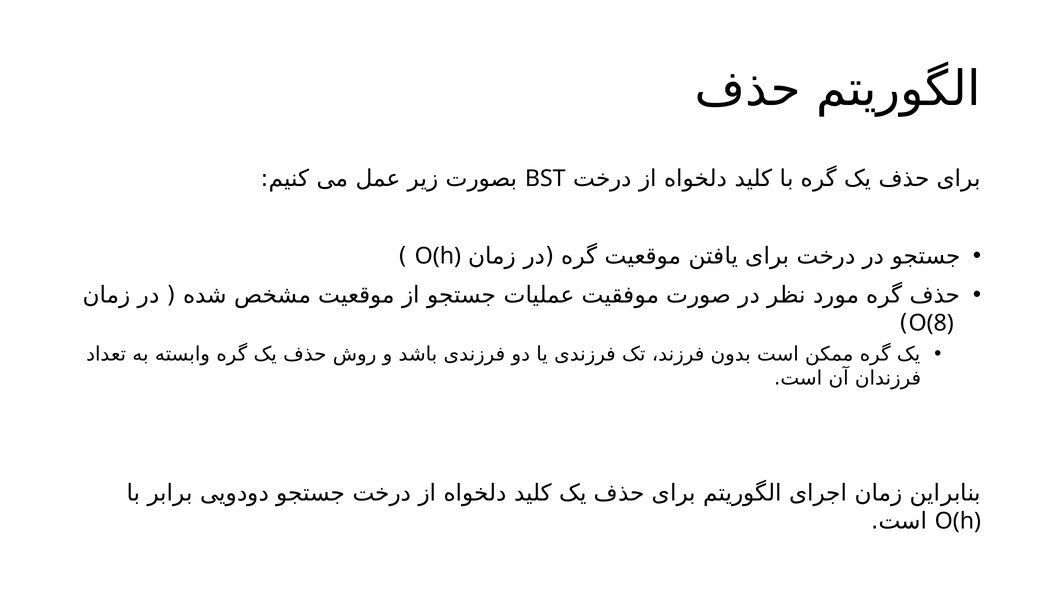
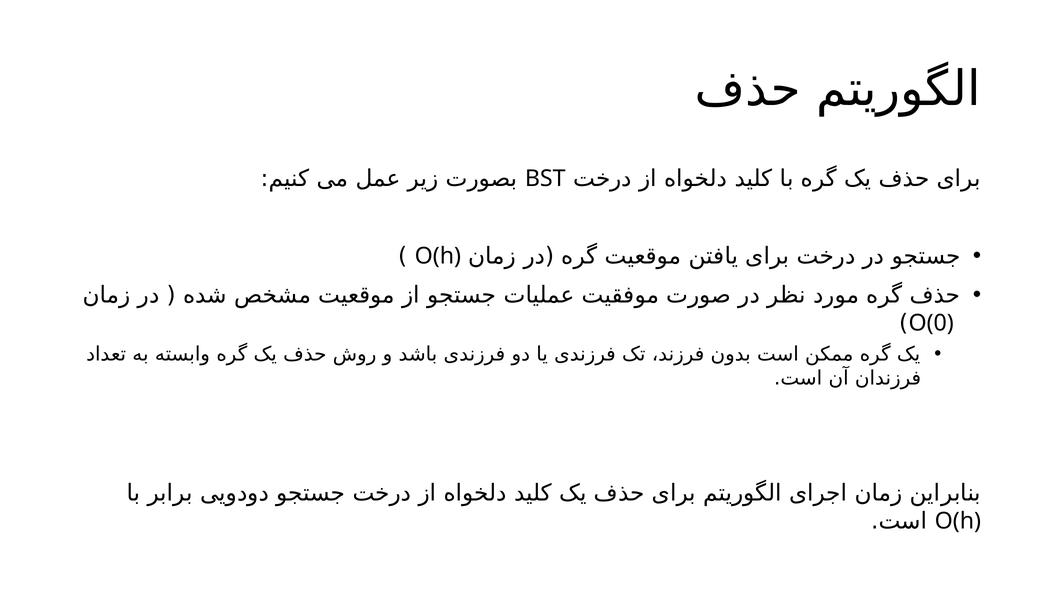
O(8: O(8 -> O(0 (931, 323)
